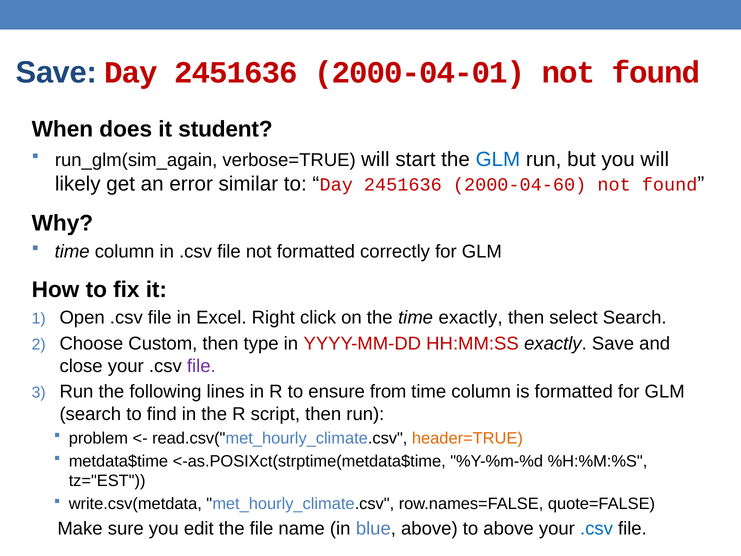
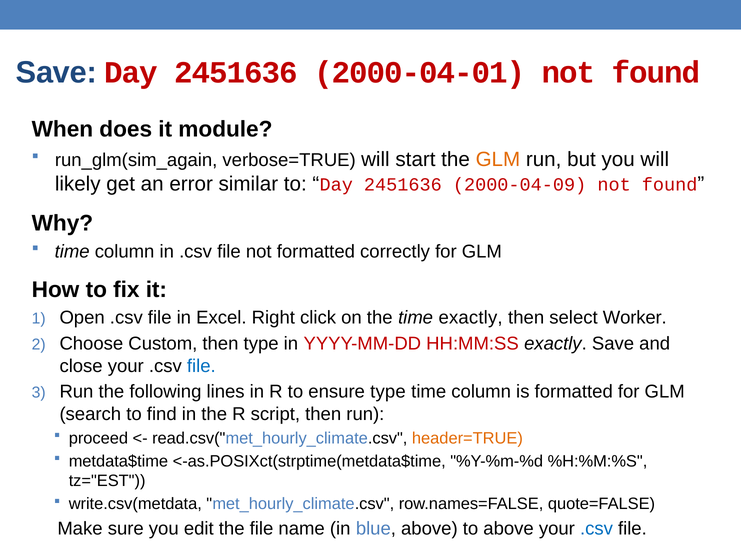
student: student -> module (225, 129)
GLM colour: blue -> orange (498, 159)
2000-04-60: 2000-04-60 -> 2000-04-09 (520, 185)
select Search: Search -> Worker (635, 318)
file colour: purple -> blue (201, 366)
ensure from: from -> type (388, 392)
problem: problem -> proceed (98, 438)
